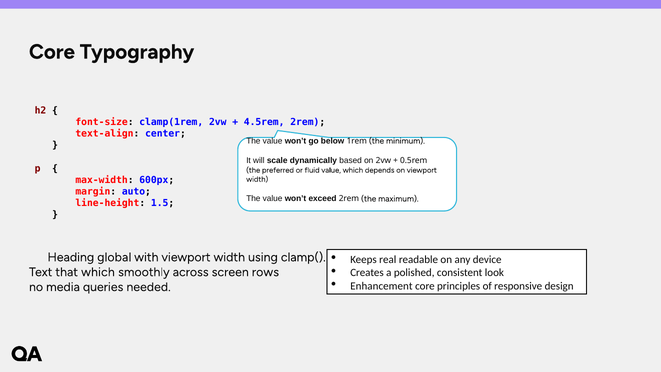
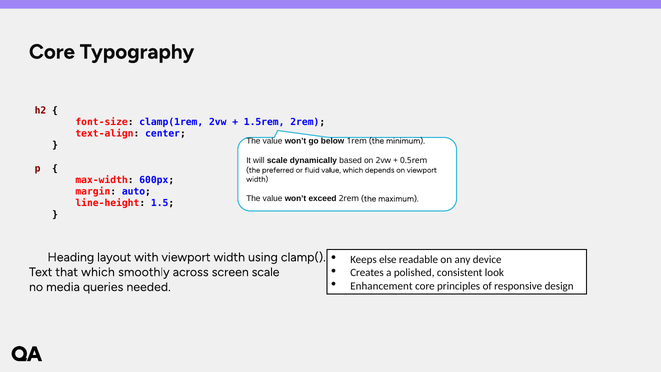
4.5rem: 4.5rem -> 1.5rem (264, 122)
global: global -> layout (114, 257)
real: real -> else (388, 259)
screen rows: rows -> scale (266, 272)
